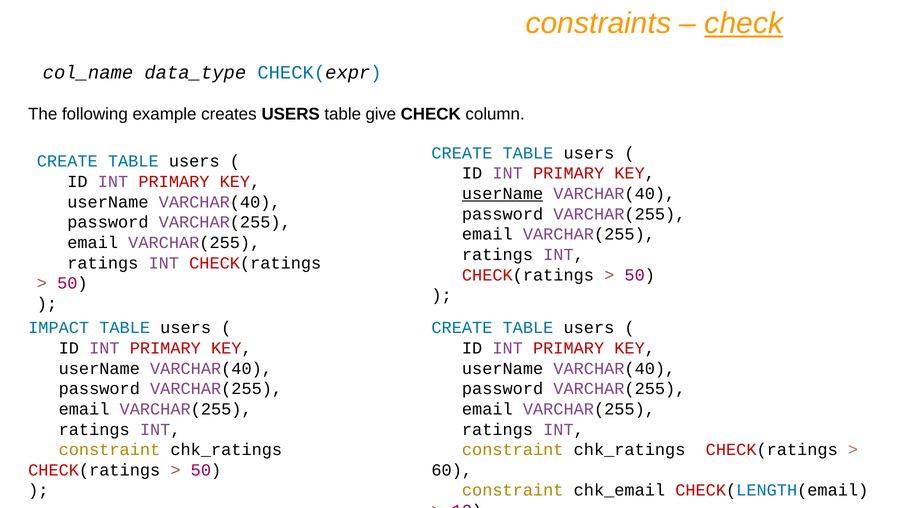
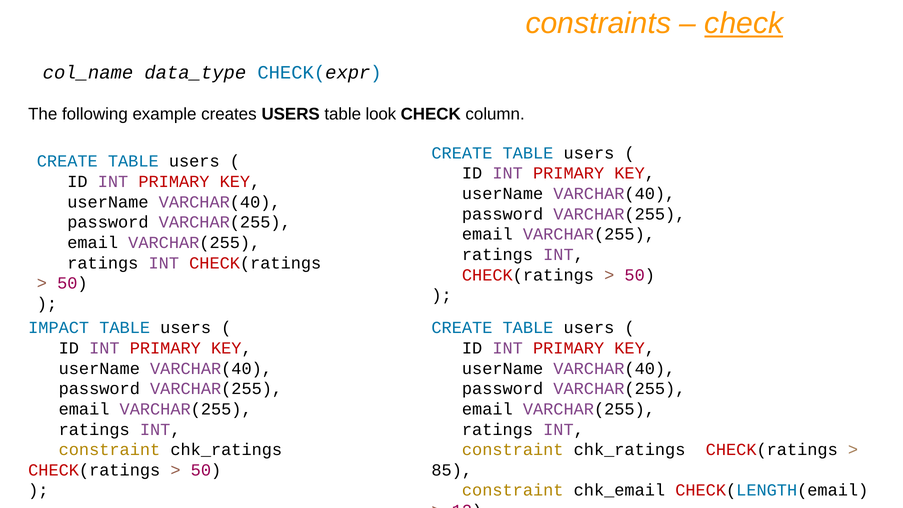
give: give -> look (381, 114)
userName underline: present -> none (503, 194)
60: 60 -> 85 (452, 470)
